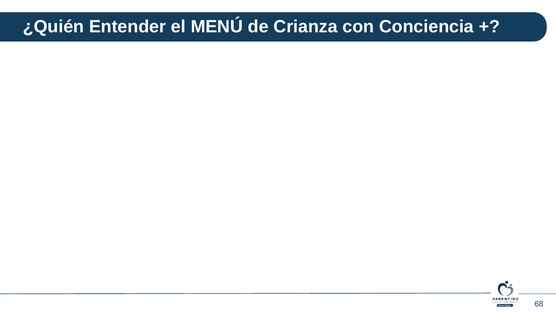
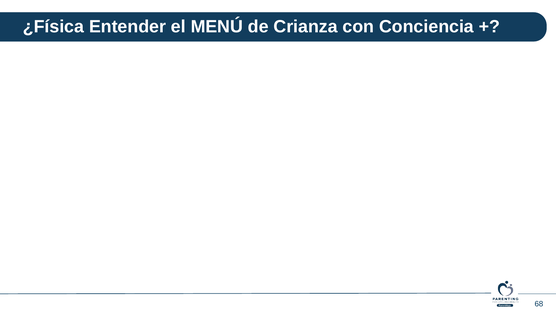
¿Quién: ¿Quién -> ¿Física (54, 27)
